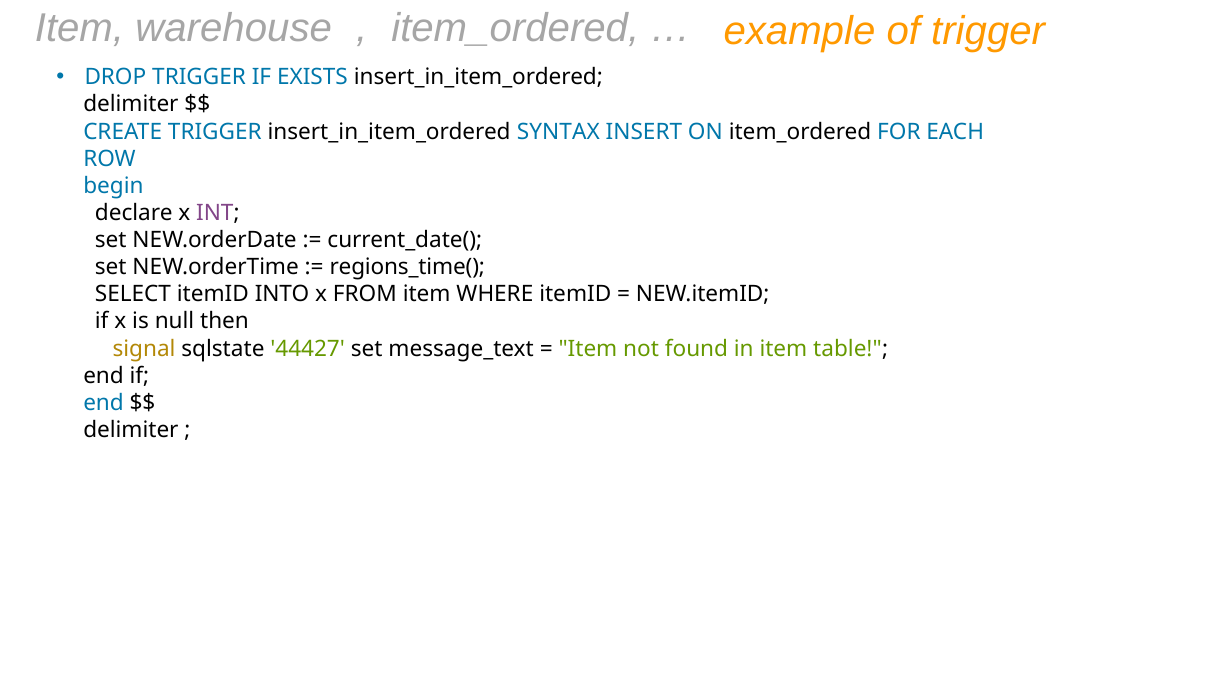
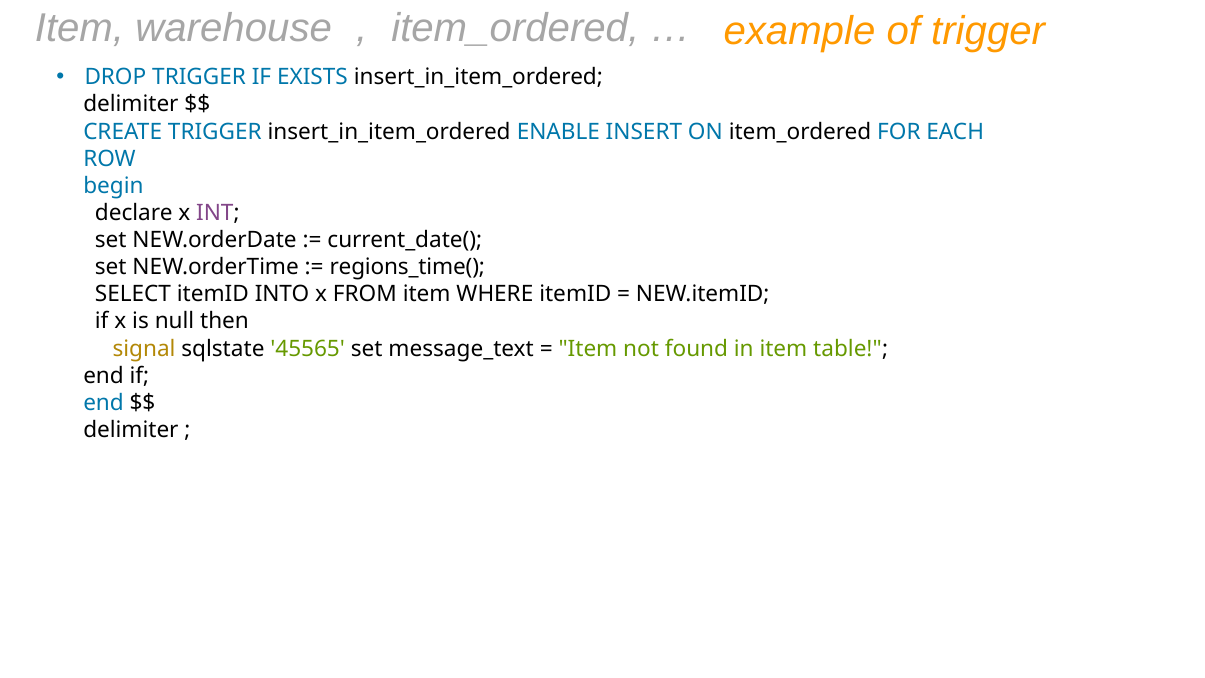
SYNTAX: SYNTAX -> ENABLE (558, 132)
44427: 44427 -> 45565 (308, 348)
